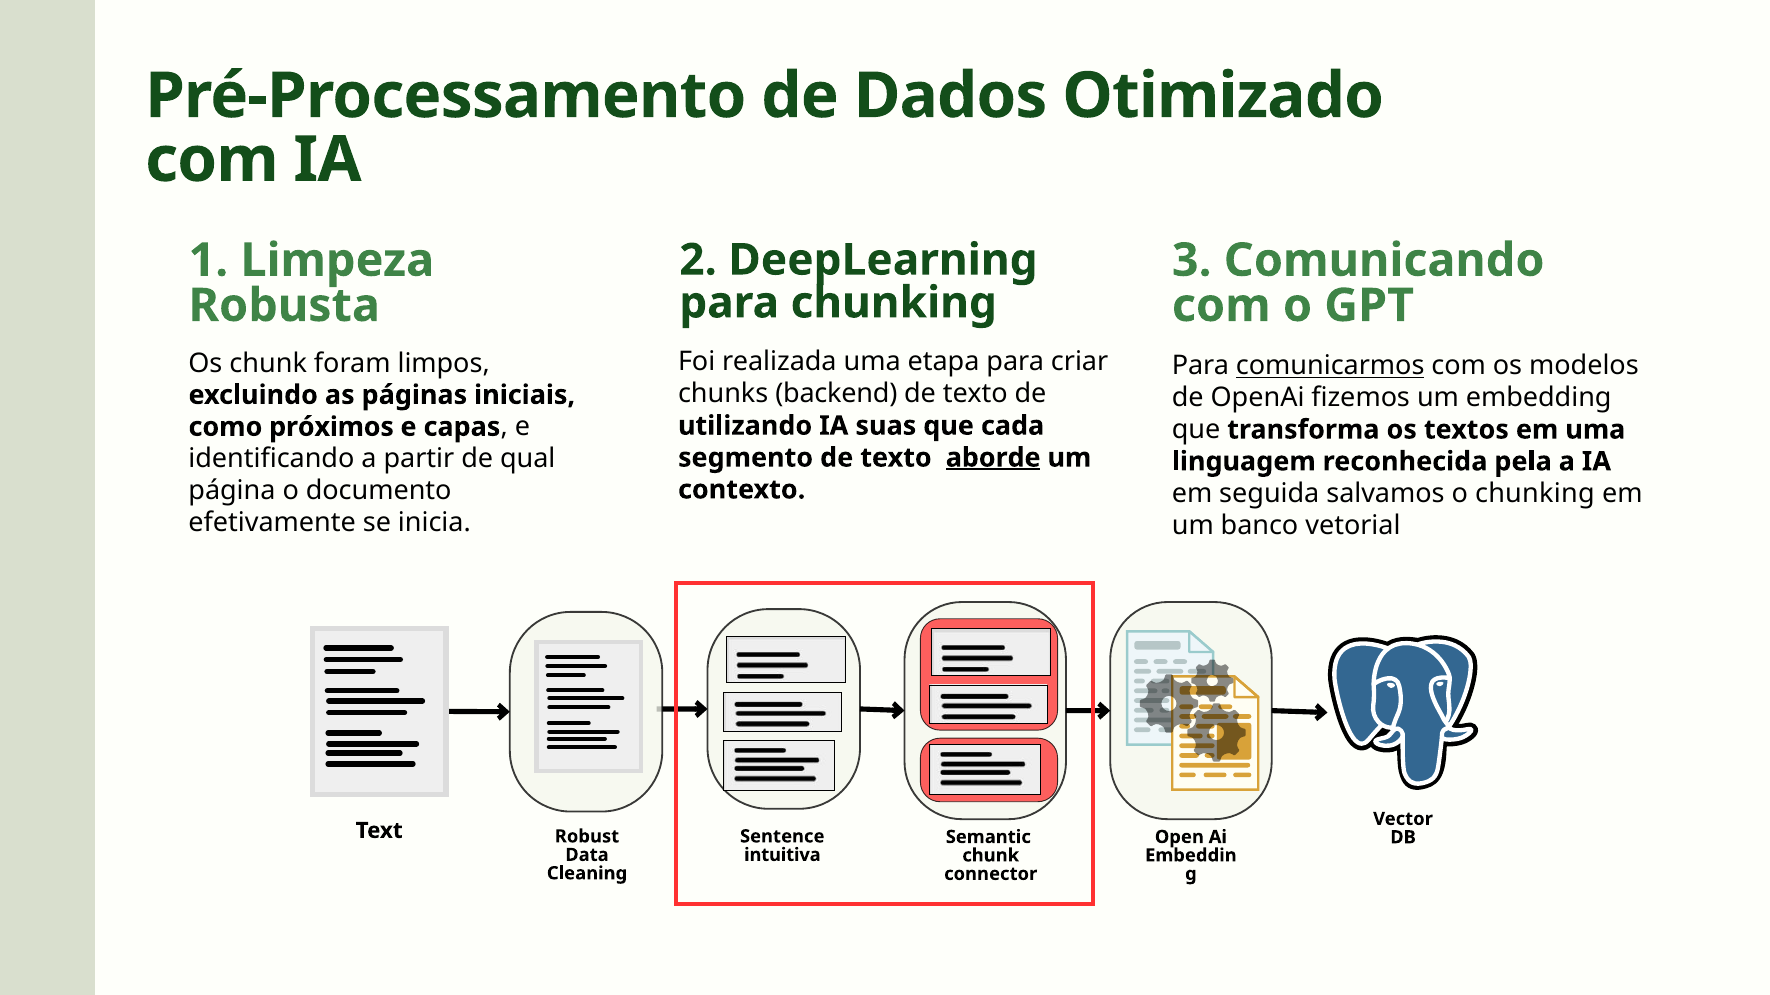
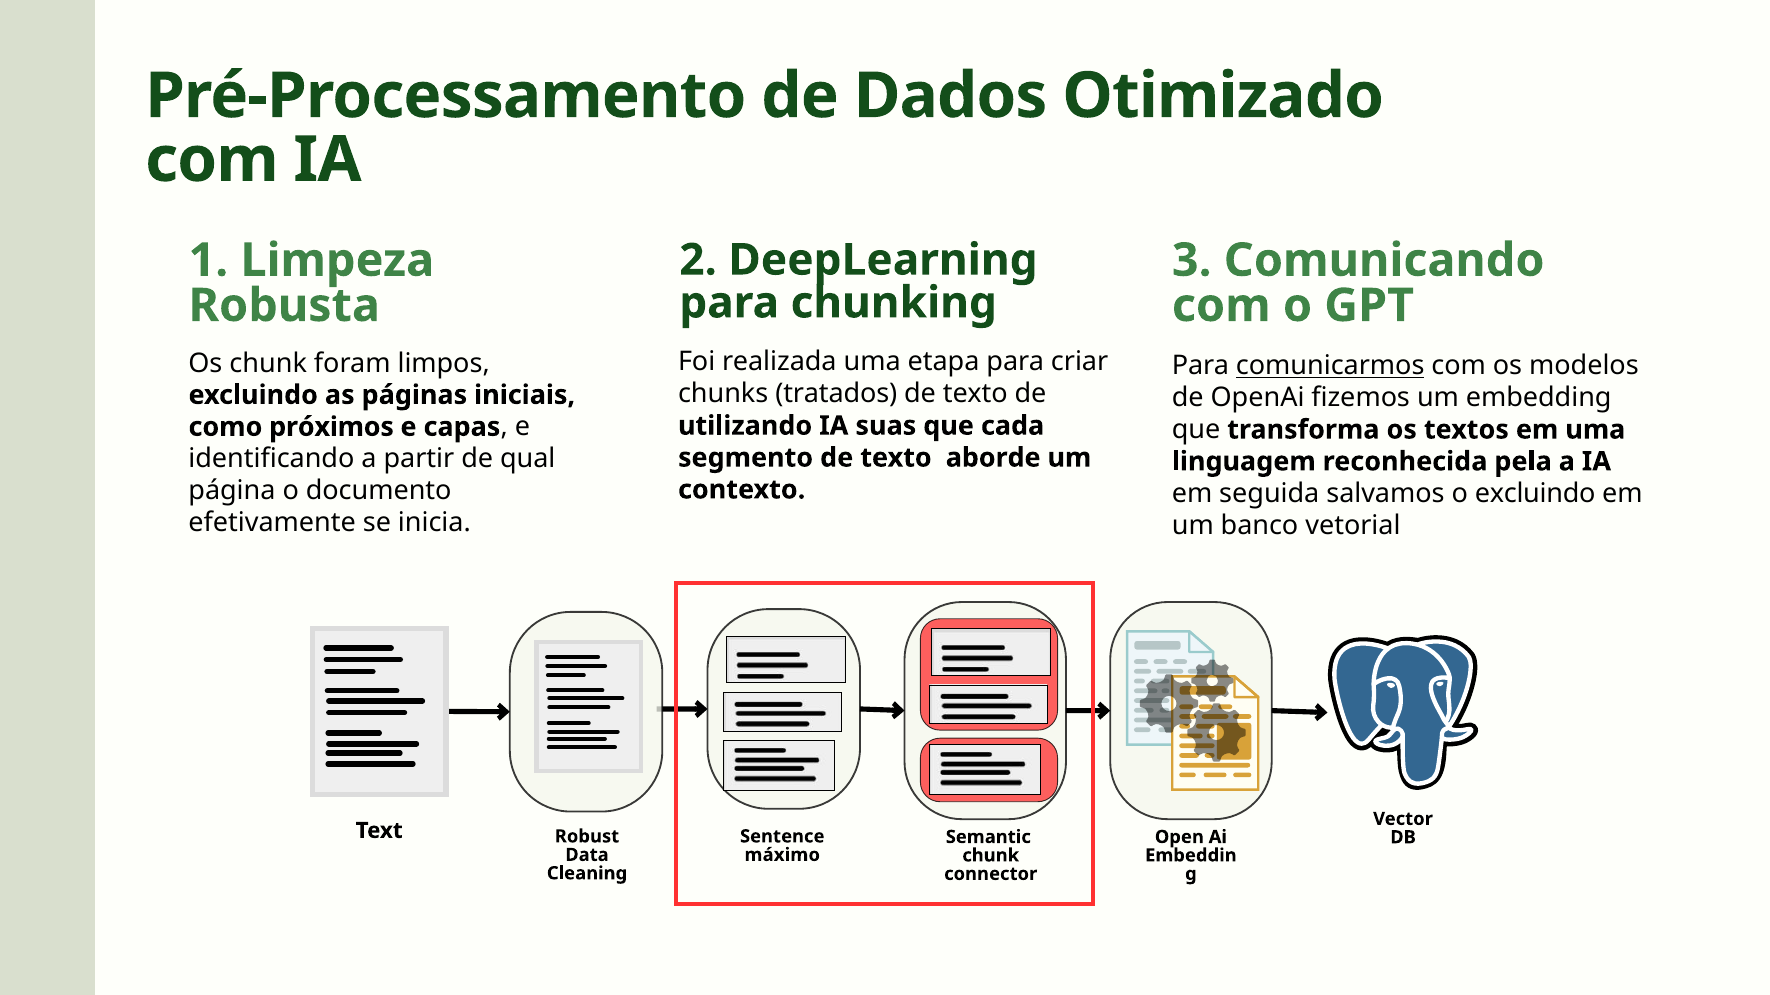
backend: backend -> tratados (836, 394)
aborde underline: present -> none (993, 458)
o chunking: chunking -> excluindo (1535, 494)
intuitiva: intuitiva -> máximo (782, 855)
